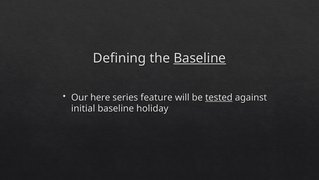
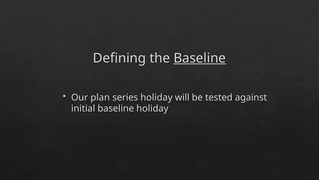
here: here -> plan (100, 97)
series feature: feature -> holiday (156, 97)
tested underline: present -> none (219, 97)
